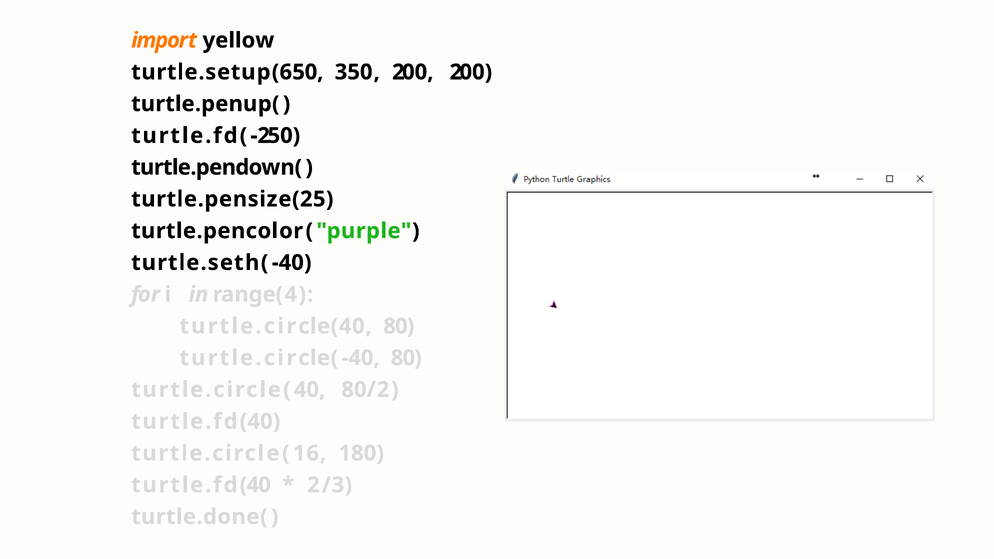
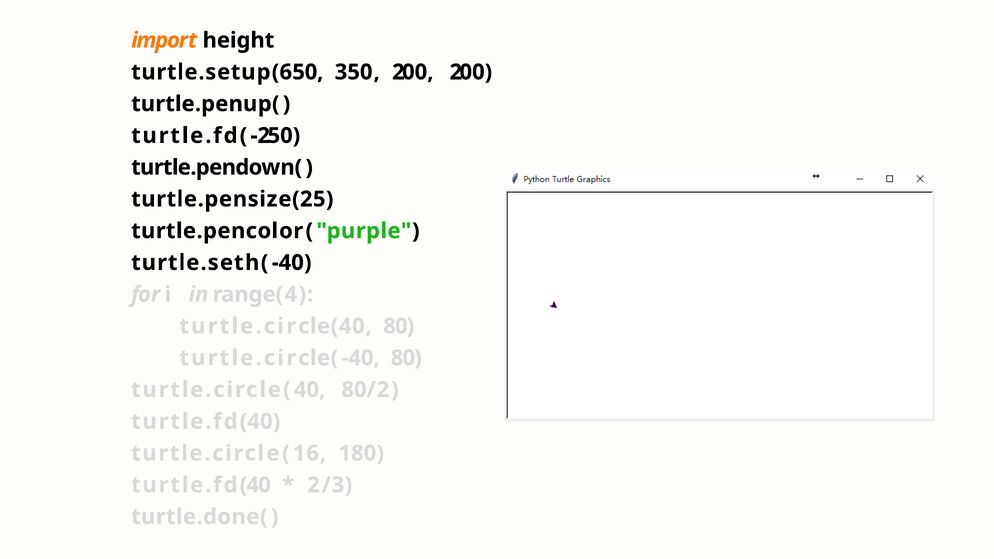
yellow: yellow -> height (238, 40)
